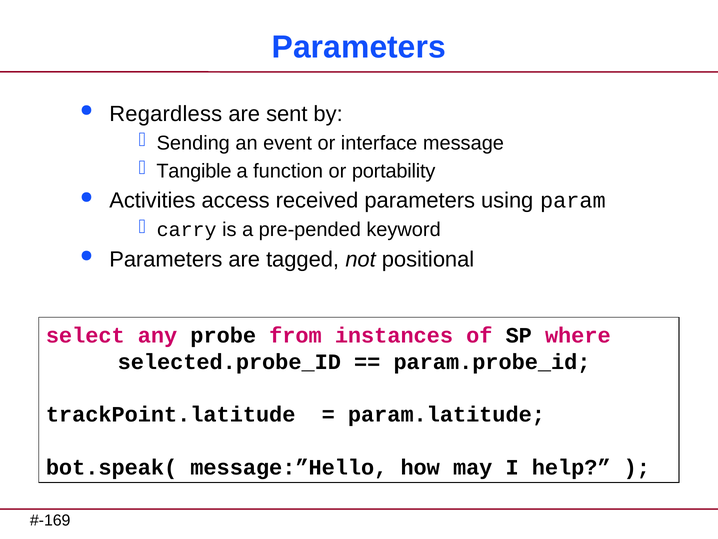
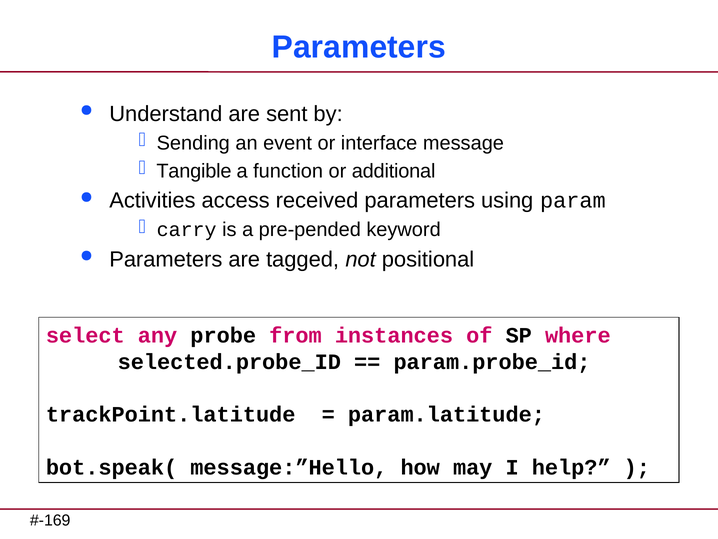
Regardless: Regardless -> Understand (166, 114)
portability: portability -> additional (394, 171)
